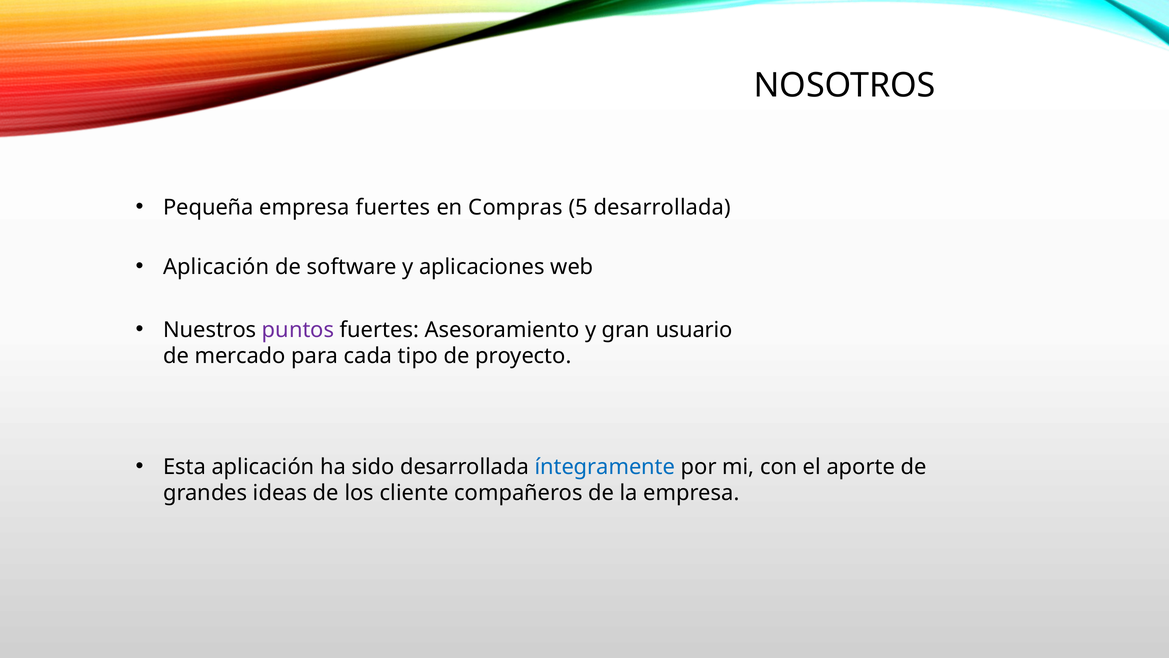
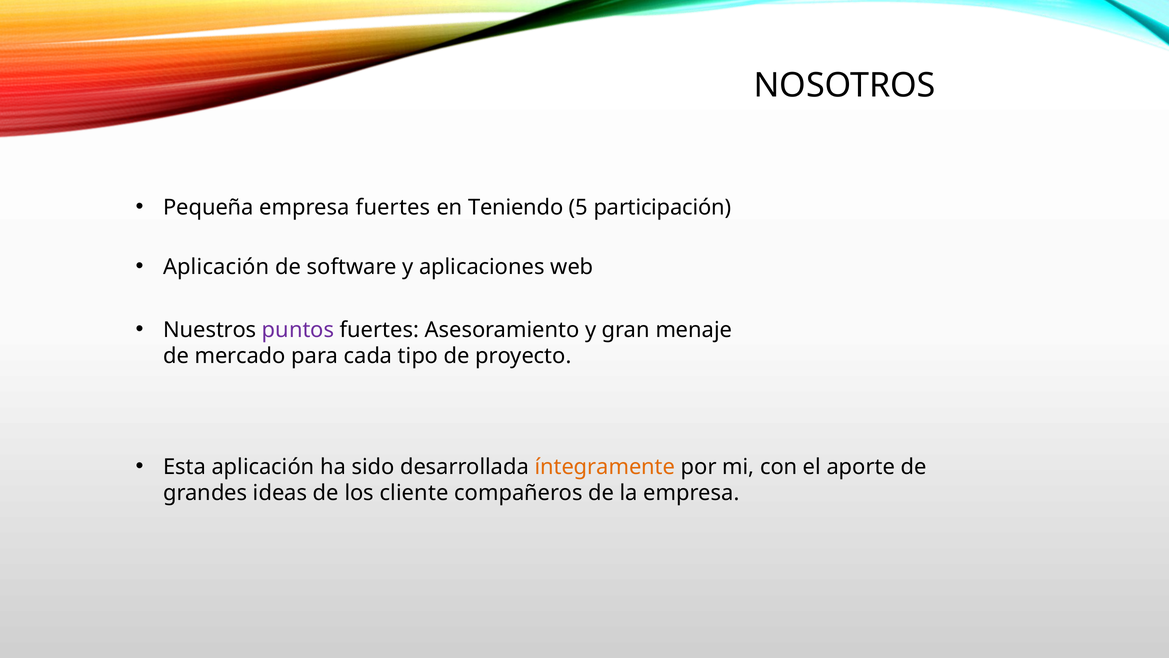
Compras: Compras -> Teniendo (516, 207)
5 desarrollada: desarrollada -> participación (662, 207)
usuario: usuario -> menaje (694, 330)
íntegramente colour: blue -> orange (605, 467)
